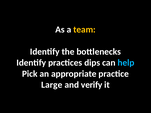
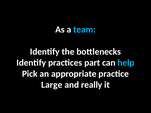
team colour: yellow -> light blue (84, 30)
dips: dips -> part (92, 63)
verify: verify -> really (92, 85)
